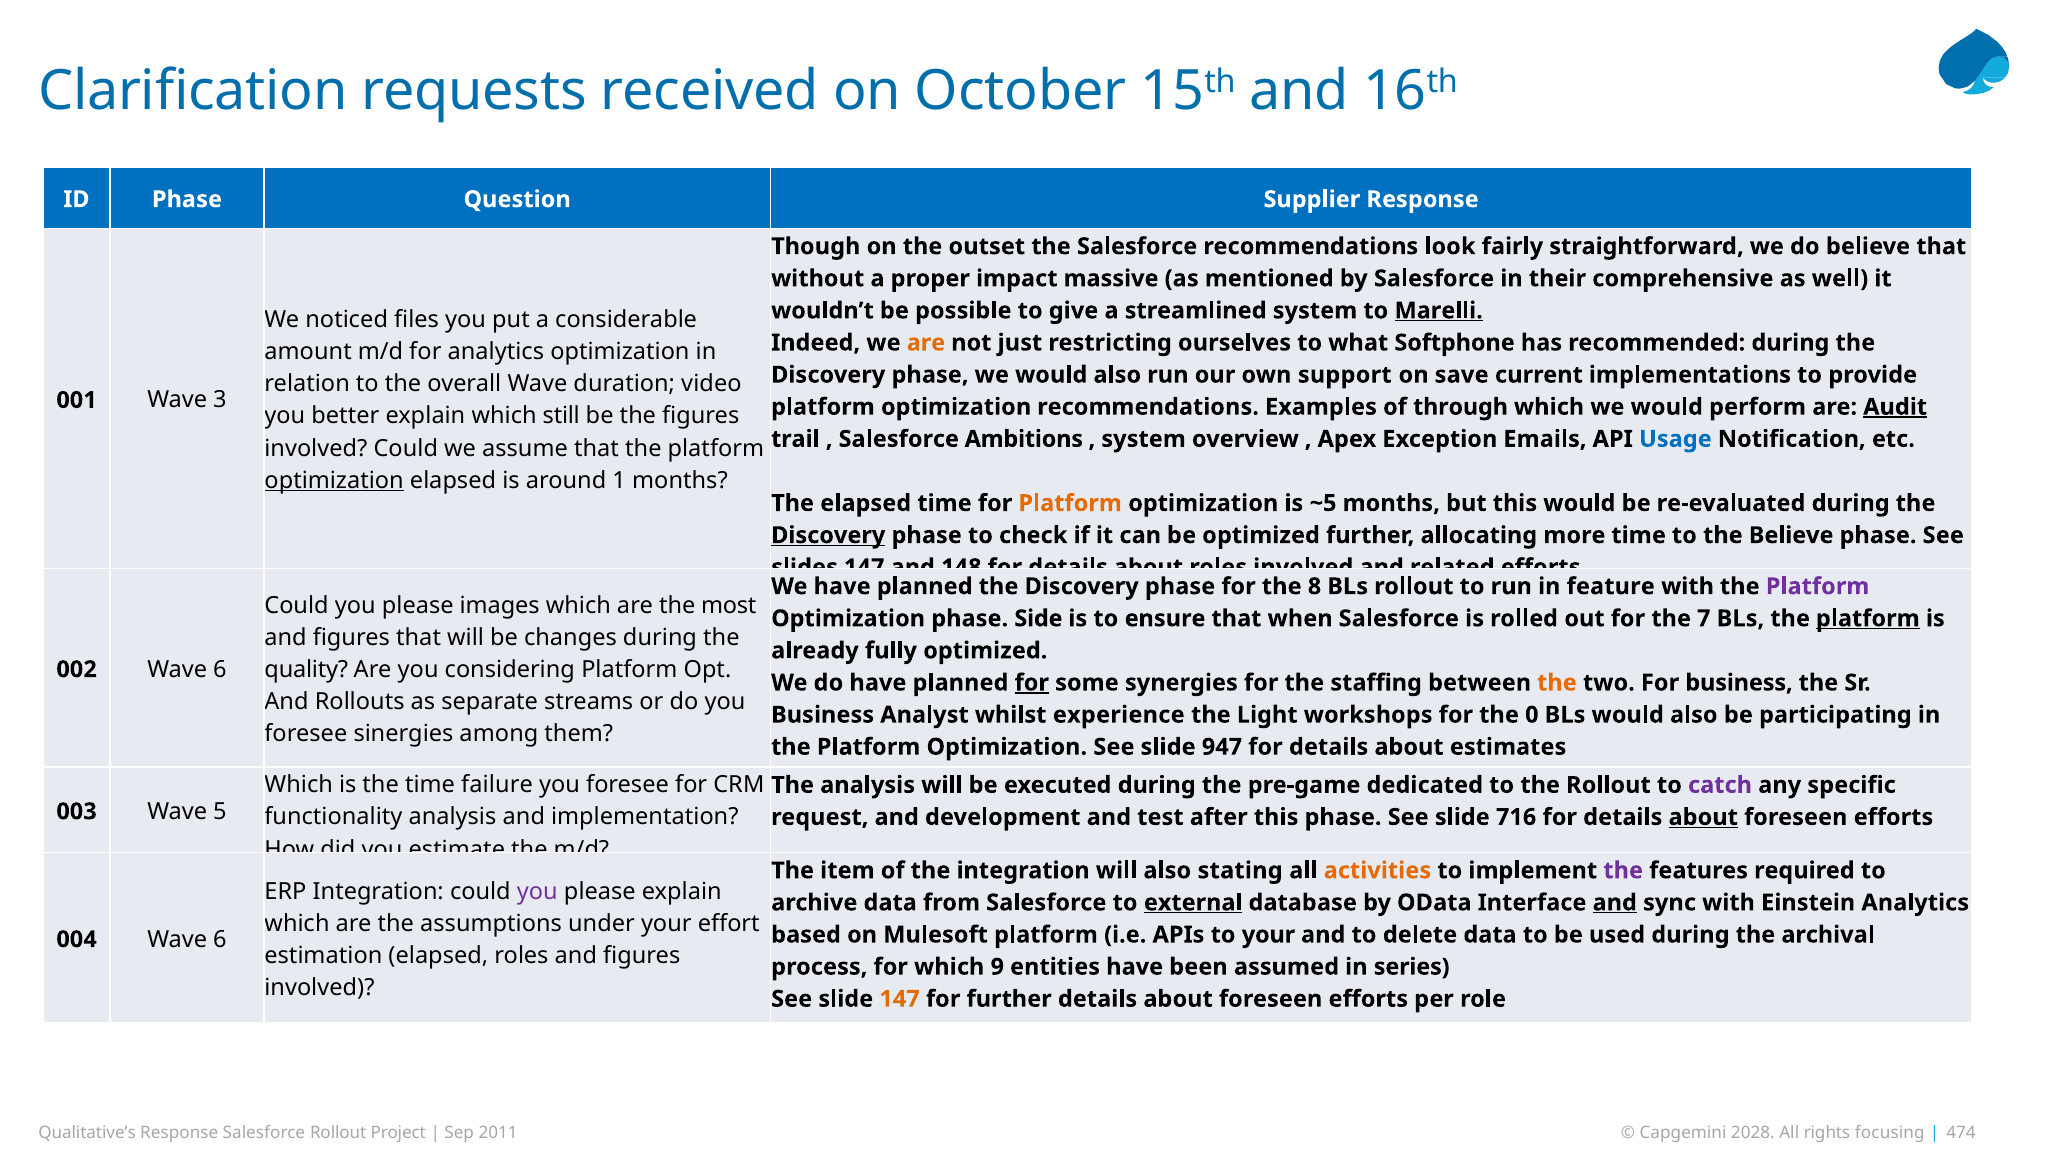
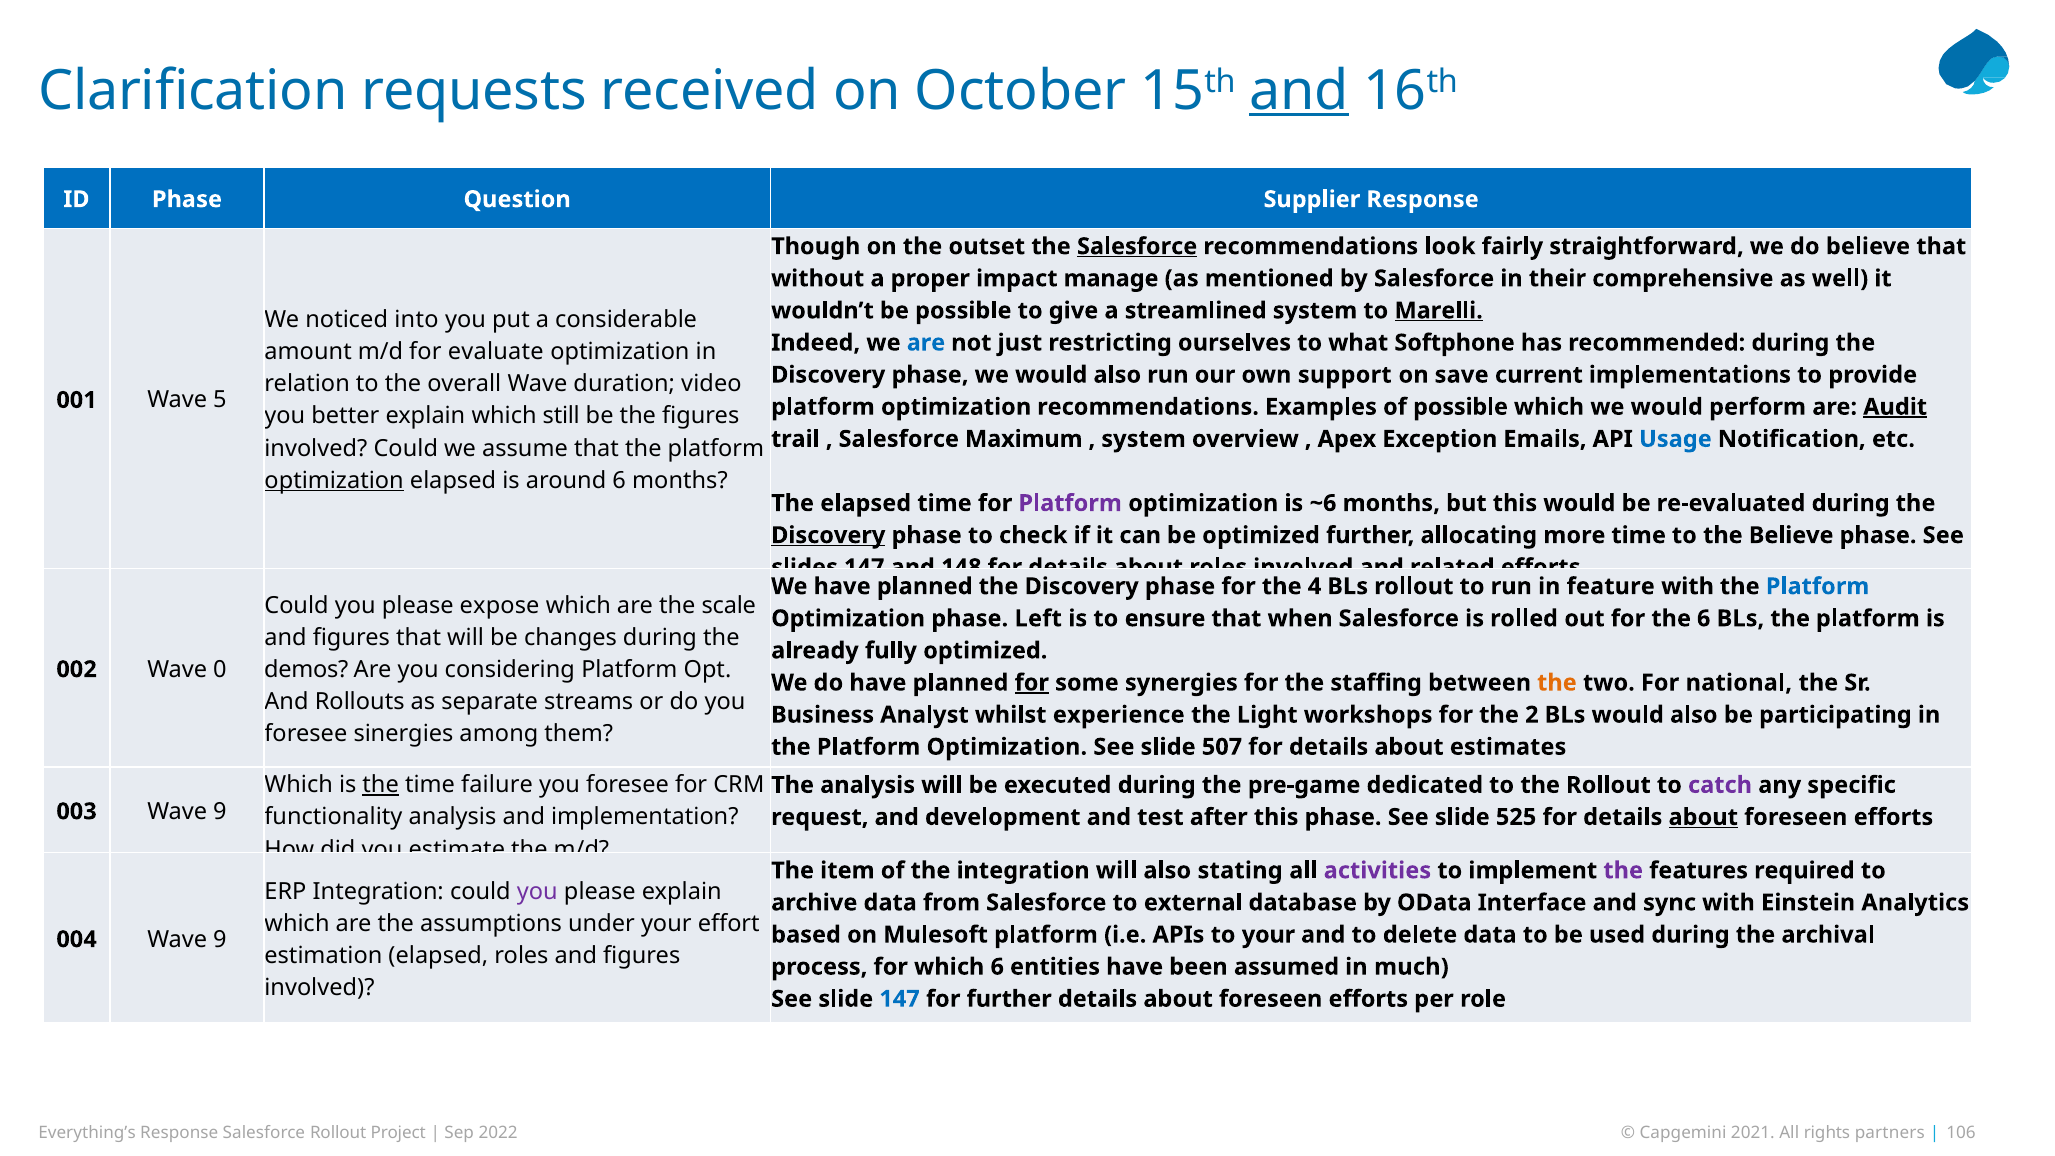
and underline: none -> present (1299, 91)
Salesforce underline: none -> present (1137, 246)
massive: massive -> manage (1111, 279)
files: files -> into (416, 320)
are colour: orange -> blue (926, 343)
for analytics: analytics -> evaluate (496, 352)
3: 3 -> 5 (220, 400)
of through: through -> possible (1460, 407)
Ambitions: Ambitions -> Maximum (1024, 439)
around 1: 1 -> 6 (619, 480)
Platform colour: orange -> purple (1070, 503)
~5: ~5 -> ~6 (1323, 503)
8: 8 -> 4 (1314, 586)
Platform colour: purple -> blue (1818, 586)
images: images -> expose (500, 605)
most: most -> scale (729, 605)
Side: Side -> Left (1038, 618)
the 7: 7 -> 6 (1704, 618)
platform underline: present -> none (1868, 618)
quality: quality -> demos (306, 669)
002 Wave 6: 6 -> 0 (220, 669)
For business: business -> national (1739, 683)
0: 0 -> 2 (1532, 715)
947: 947 -> 507 (1222, 747)
the underline: none -> present (381, 785)
003 Wave 5: 5 -> 9 (220, 811)
716: 716 -> 525 (1516, 817)
activities colour: orange -> purple (1377, 870)
external underline: present -> none (1193, 903)
and underline: present -> none (1615, 903)
004 Wave 6: 6 -> 9 (220, 939)
which 9: 9 -> 6 (997, 967)
series: series -> much (1411, 967)
147 colour: orange -> blue (900, 999)
Qualitative’s: Qualitative’s -> Everything’s (87, 1133)
2011: 2011 -> 2022 (498, 1133)
2028: 2028 -> 2021 (1753, 1132)
focusing: focusing -> partners (1890, 1132)
474: 474 -> 106 (1961, 1132)
